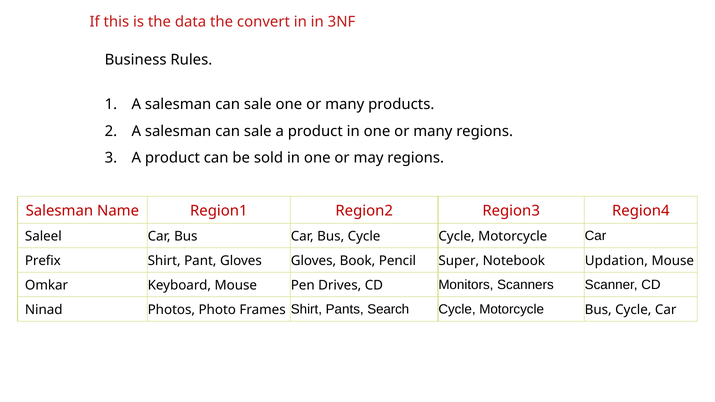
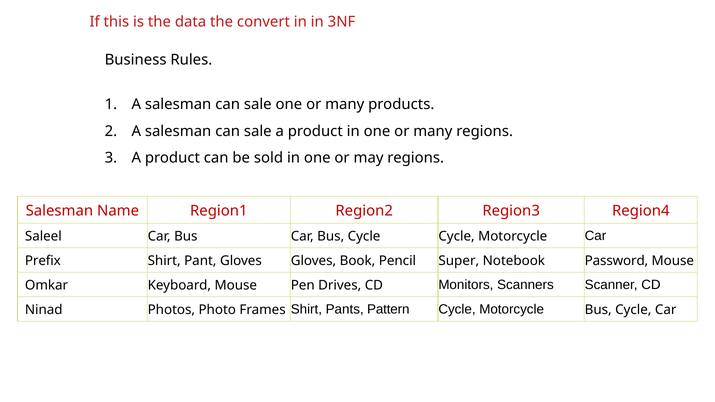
Updation: Updation -> Password (616, 261)
Search: Search -> Pattern (388, 310)
